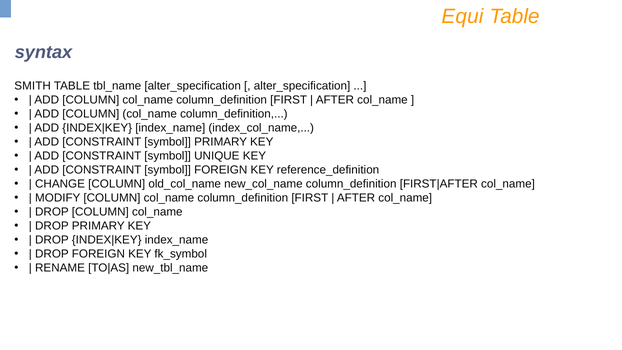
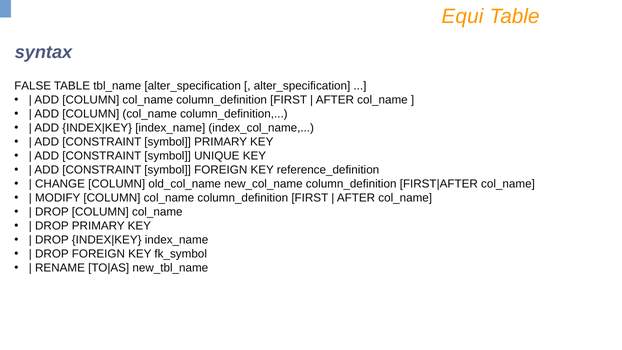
SMITH: SMITH -> FALSE (33, 86)
